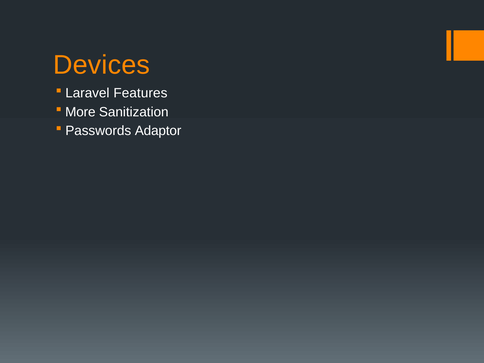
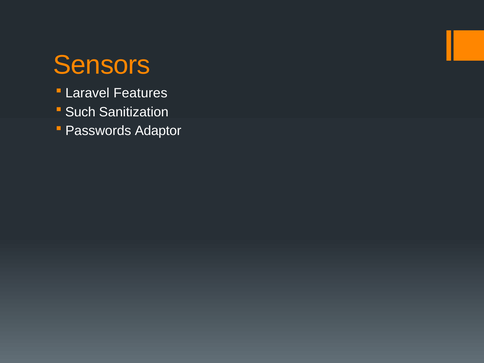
Devices: Devices -> Sensors (102, 65)
More: More -> Such (80, 112)
